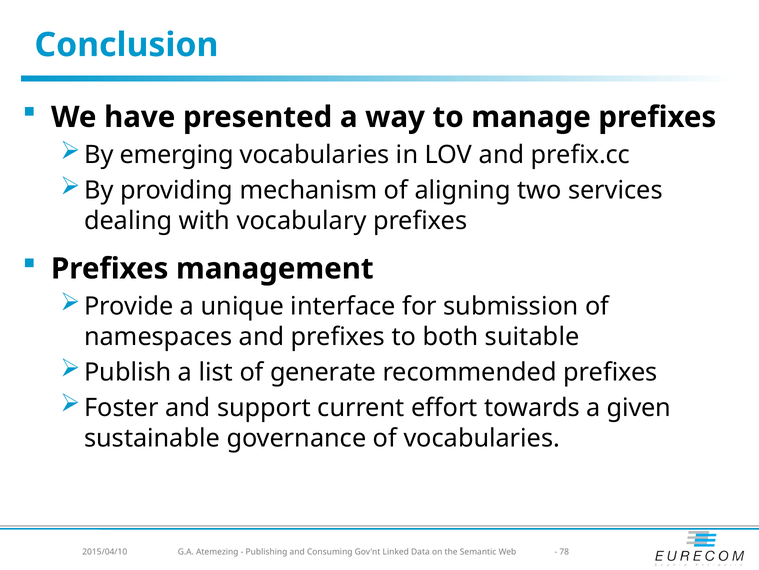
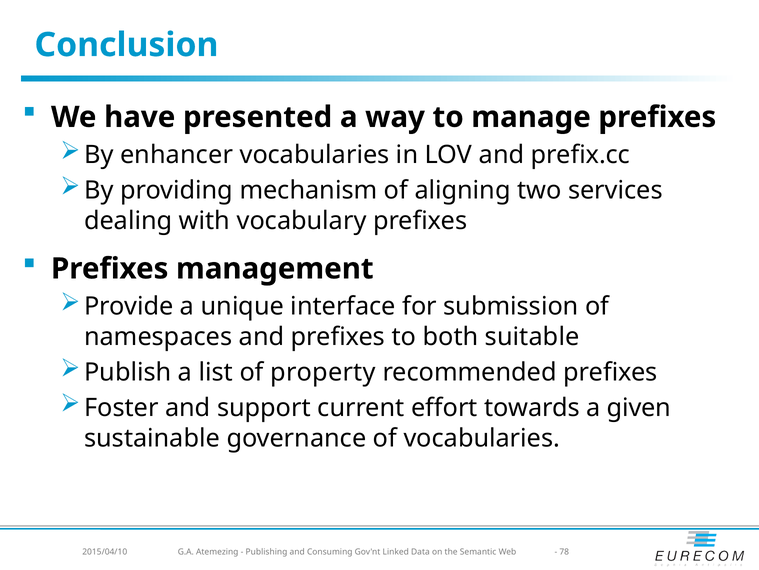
emerging: emerging -> enhancer (177, 155)
generate: generate -> property (323, 372)
